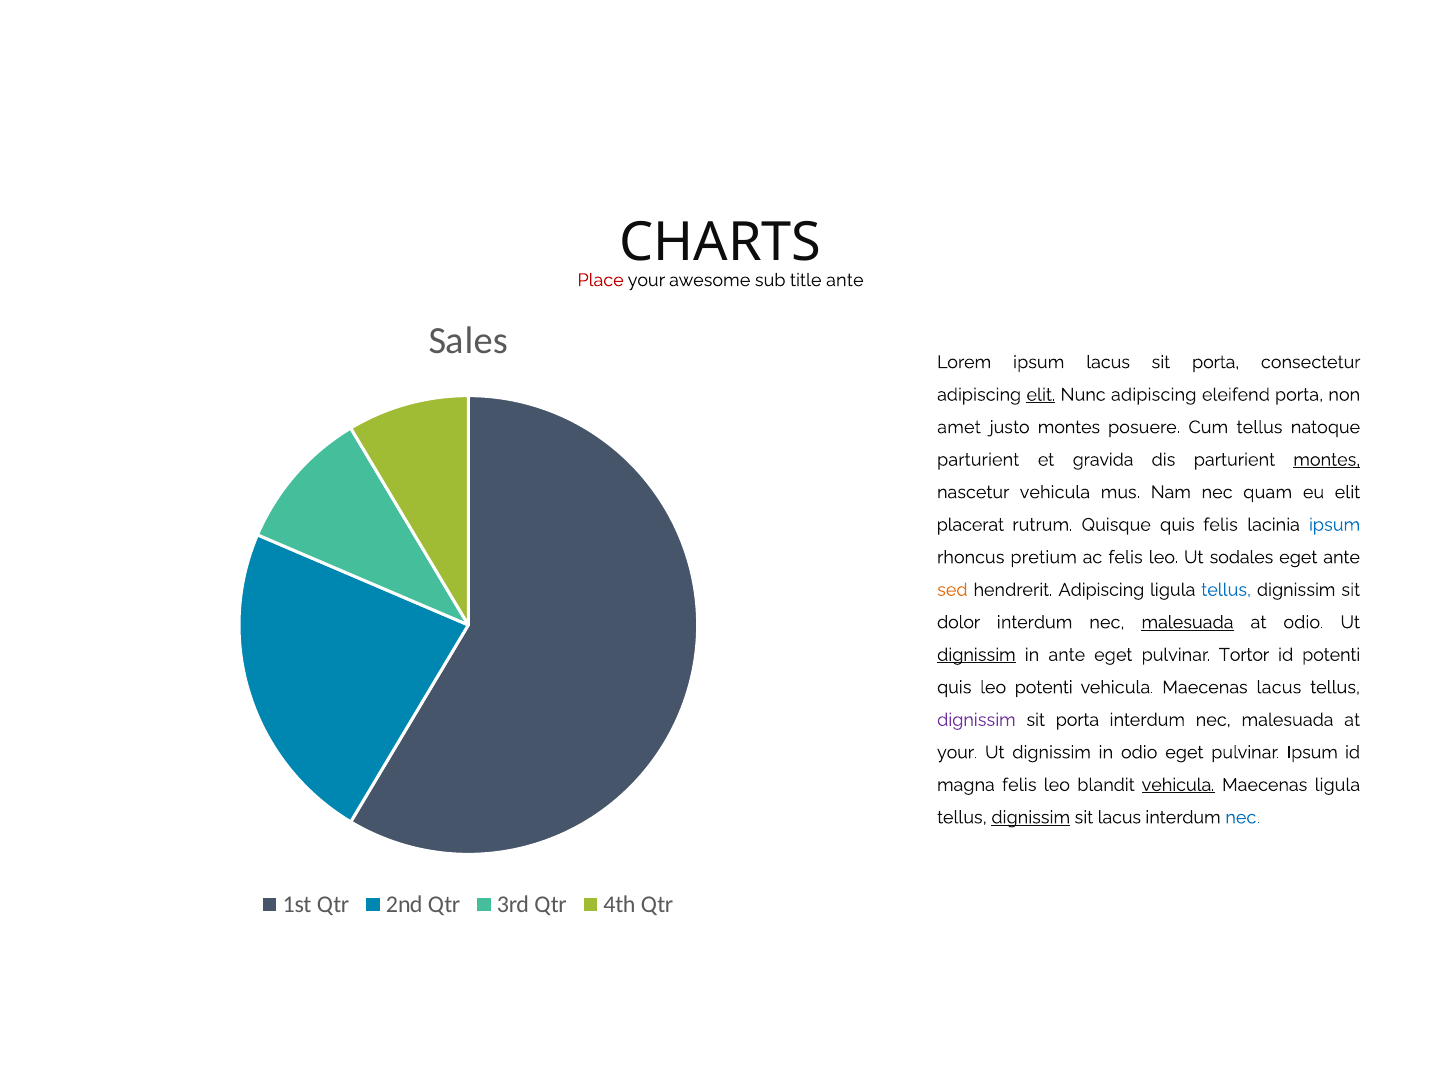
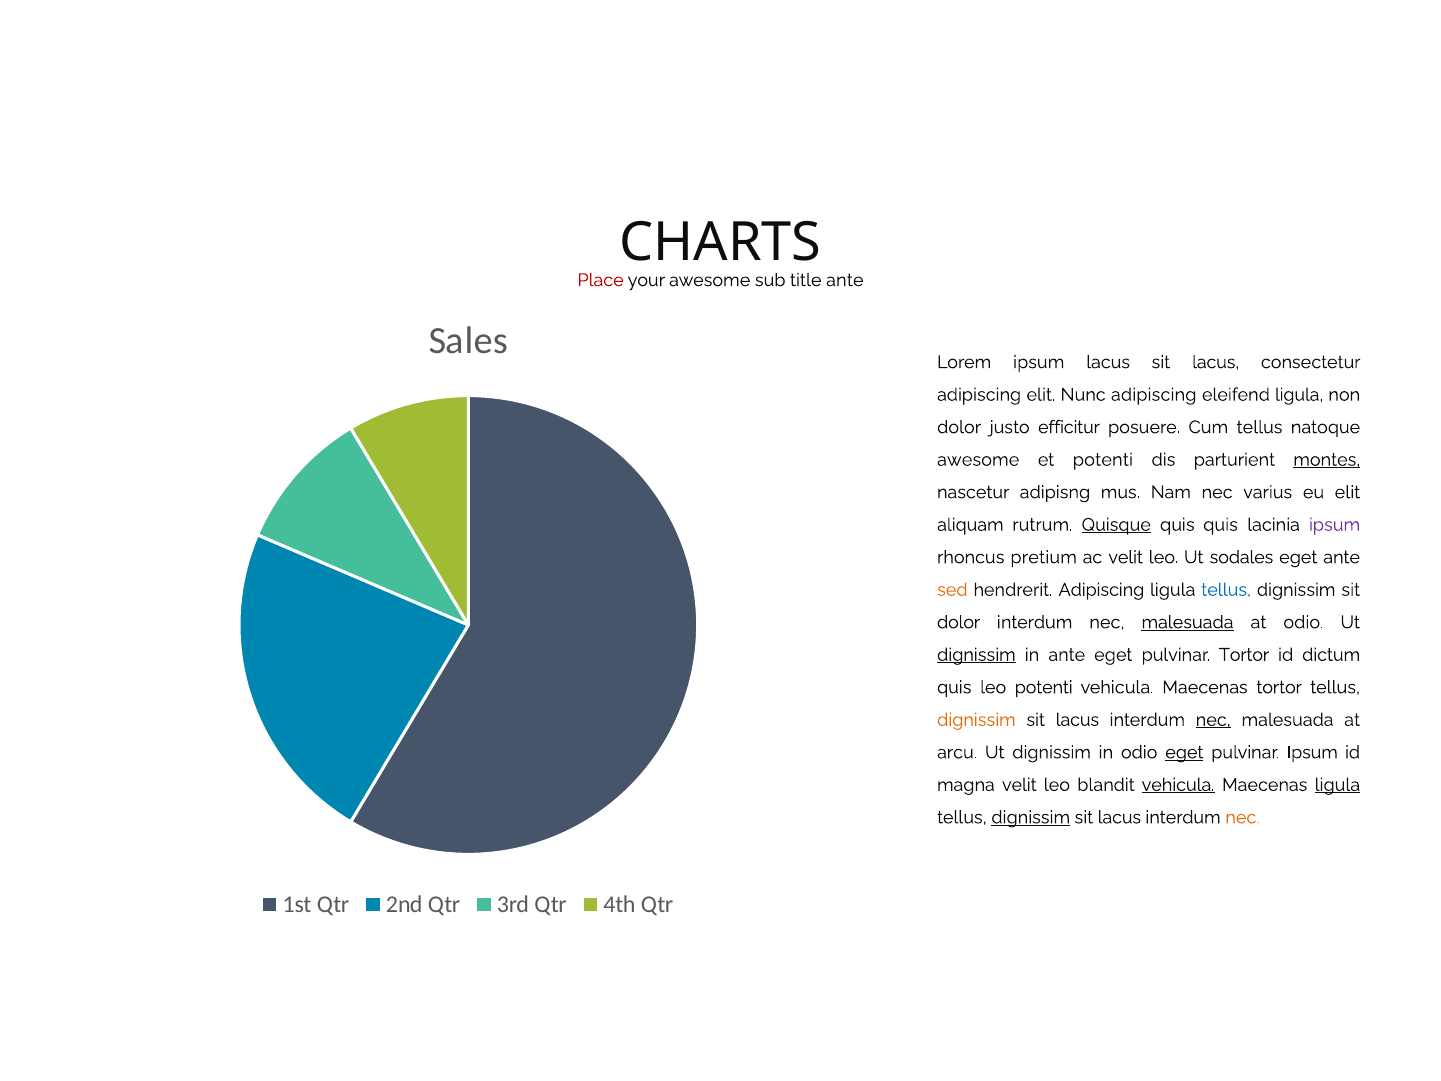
porta: porta -> lacus (1216, 362)
elit underline: present -> none (1041, 395)
eleifend porta: porta -> ligula (1299, 395)
amet: amet -> dolor (959, 427)
justo montes: montes -> efficitur (1069, 427)
parturient: parturient -> awesome (978, 460)
et gravida: gravida -> potenti (1103, 460)
nascetur vehicula: vehicula -> adipisng (1055, 492)
quam: quam -> varius (1268, 492)
placerat: placerat -> aliquam (970, 525)
Quisque underline: none -> present (1116, 525)
quis felis: felis -> quis (1221, 525)
ipsum colour: blue -> purple (1335, 525)
ac felis: felis -> velit (1126, 557)
id potenti: potenti -> dictum (1331, 655)
Maecenas lacus: lacus -> tortor (1279, 687)
dignissim colour: purple -> orange (976, 720)
porta: porta -> lacus (1077, 720)
nec underline: none -> present (1213, 720)
your: your -> arcu (957, 752)
eget underline: none -> present (1184, 752)
magna felis: felis -> velit (1019, 785)
ligula underline: none -> present (1337, 785)
nec colour: blue -> orange (1243, 817)
